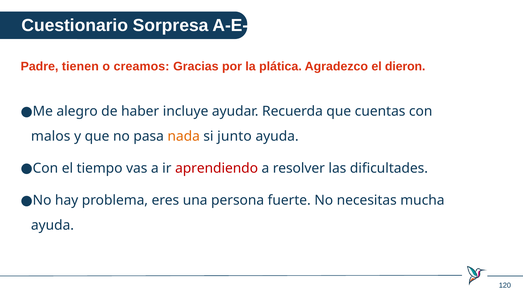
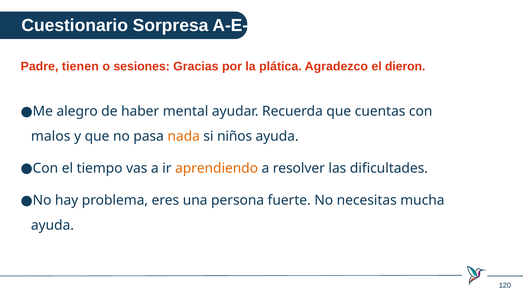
creamos: creamos -> sesiones (142, 66)
incluye: incluye -> mental (186, 111)
junto: junto -> niños (235, 136)
aprendiendo colour: red -> orange (217, 168)
